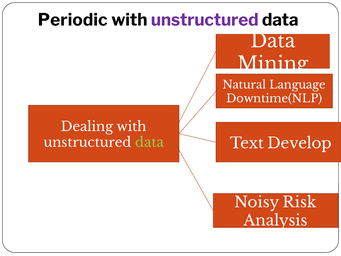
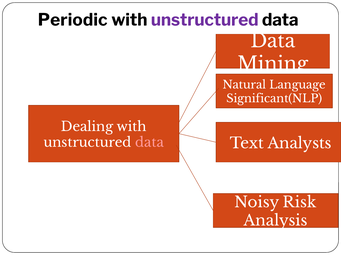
Downtime(NLP: Downtime(NLP -> Significant(NLP (274, 99)
Develop: Develop -> Analysts (300, 143)
data colour: light green -> pink (150, 142)
